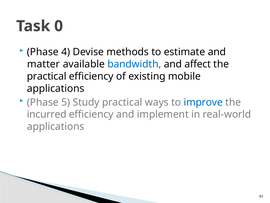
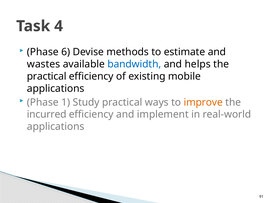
0: 0 -> 4 (59, 26)
4: 4 -> 6 (66, 52)
matter: matter -> wastes (44, 64)
affect: affect -> helps (198, 64)
5: 5 -> 1 (66, 102)
improve colour: blue -> orange (203, 102)
